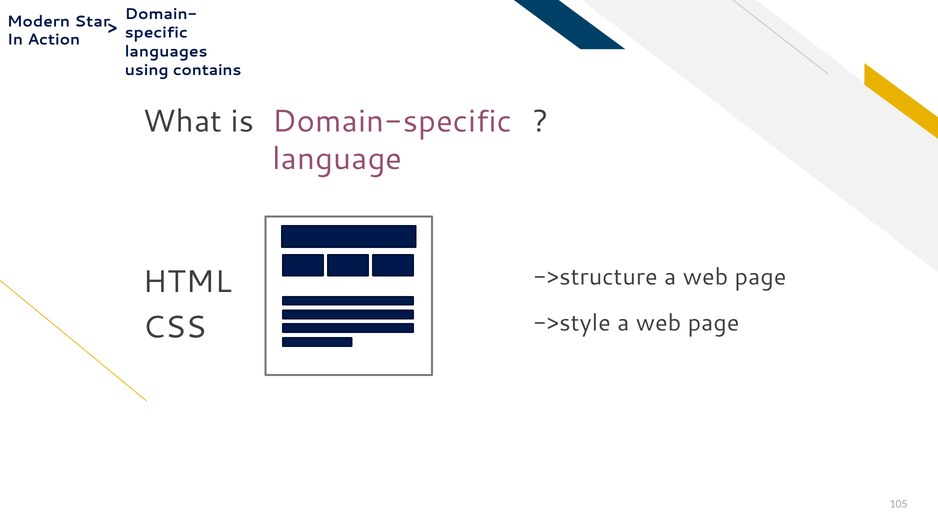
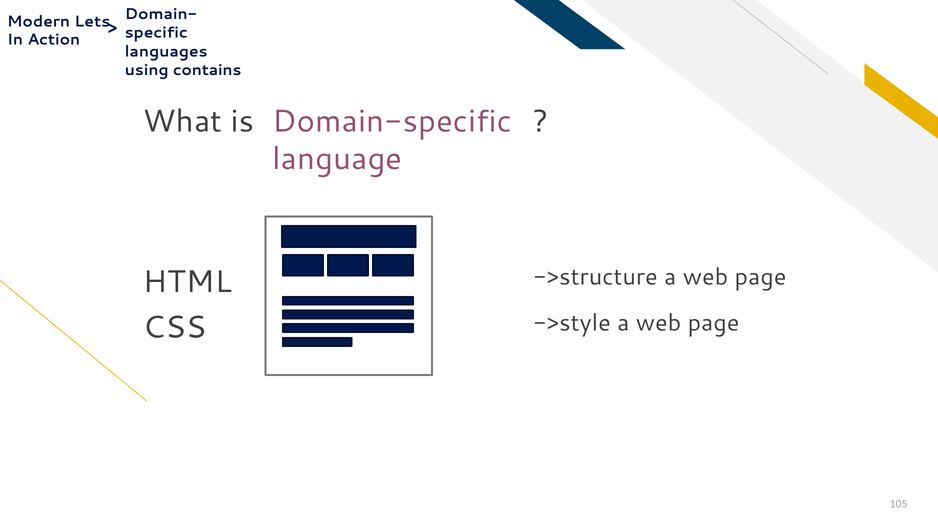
Star: Star -> Lets (92, 22)
